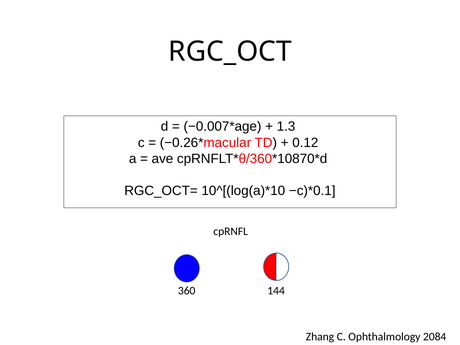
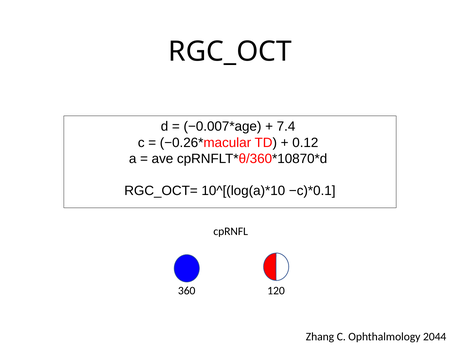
1.3: 1.3 -> 7.4 (286, 126)
144: 144 -> 120 (276, 291)
2084: 2084 -> 2044 (435, 337)
